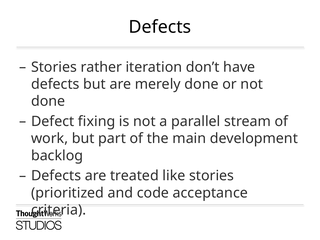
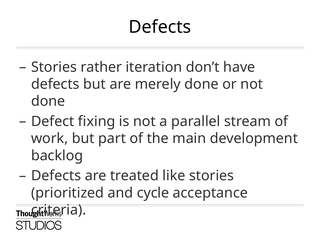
code: code -> cycle (153, 193)
